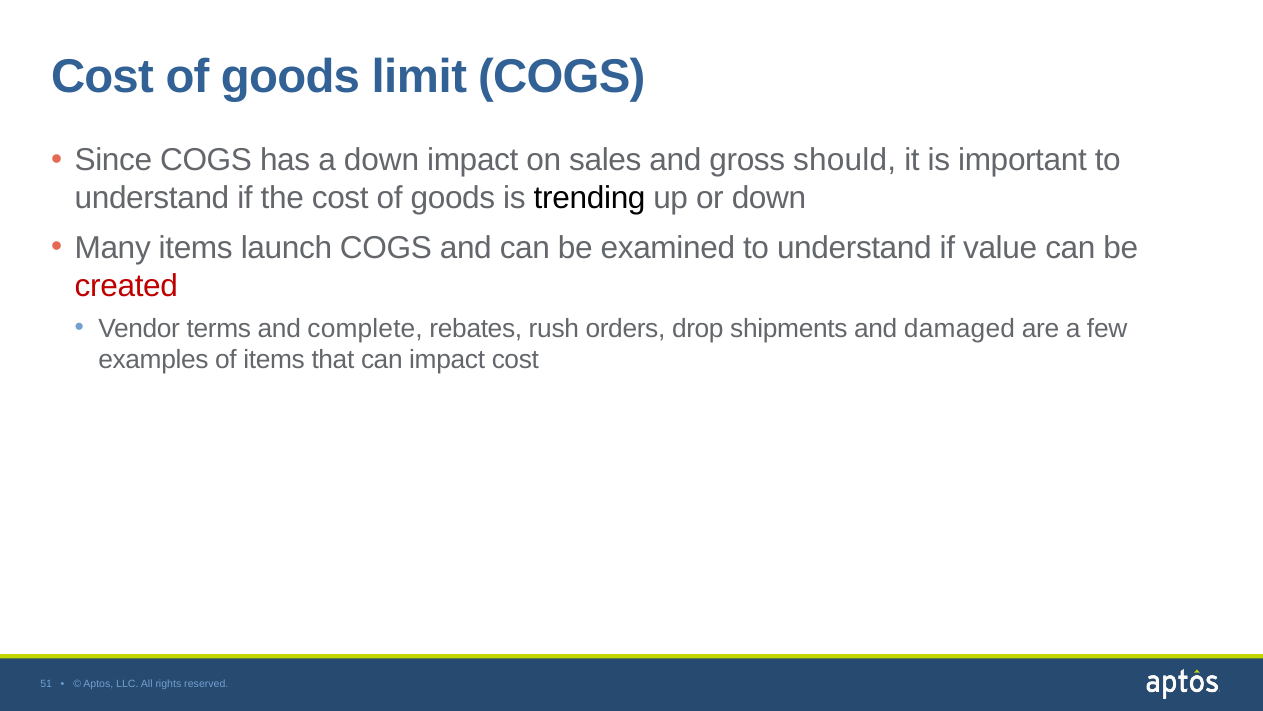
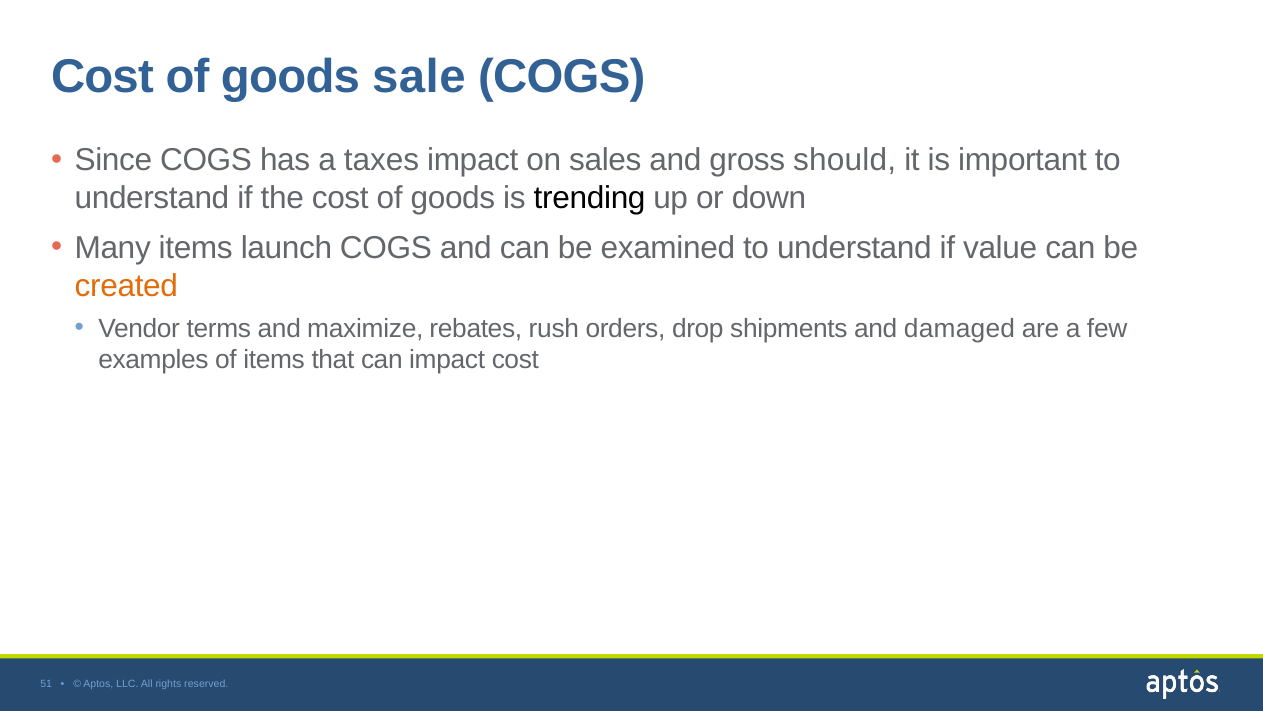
limit: limit -> sale (419, 77)
a down: down -> taxes (382, 160)
created colour: red -> orange (126, 286)
complete: complete -> maximize (365, 328)
